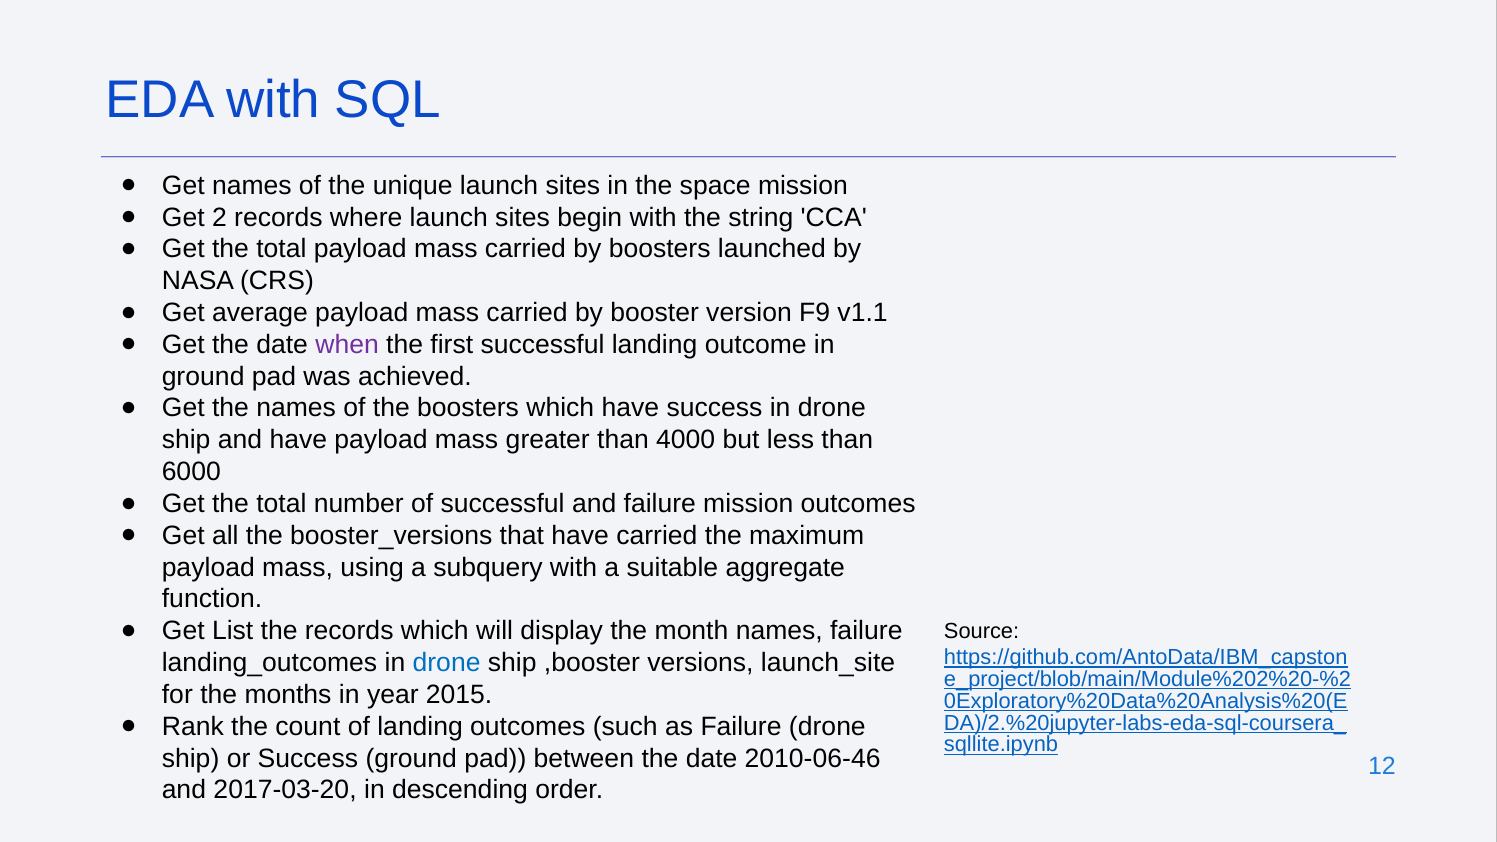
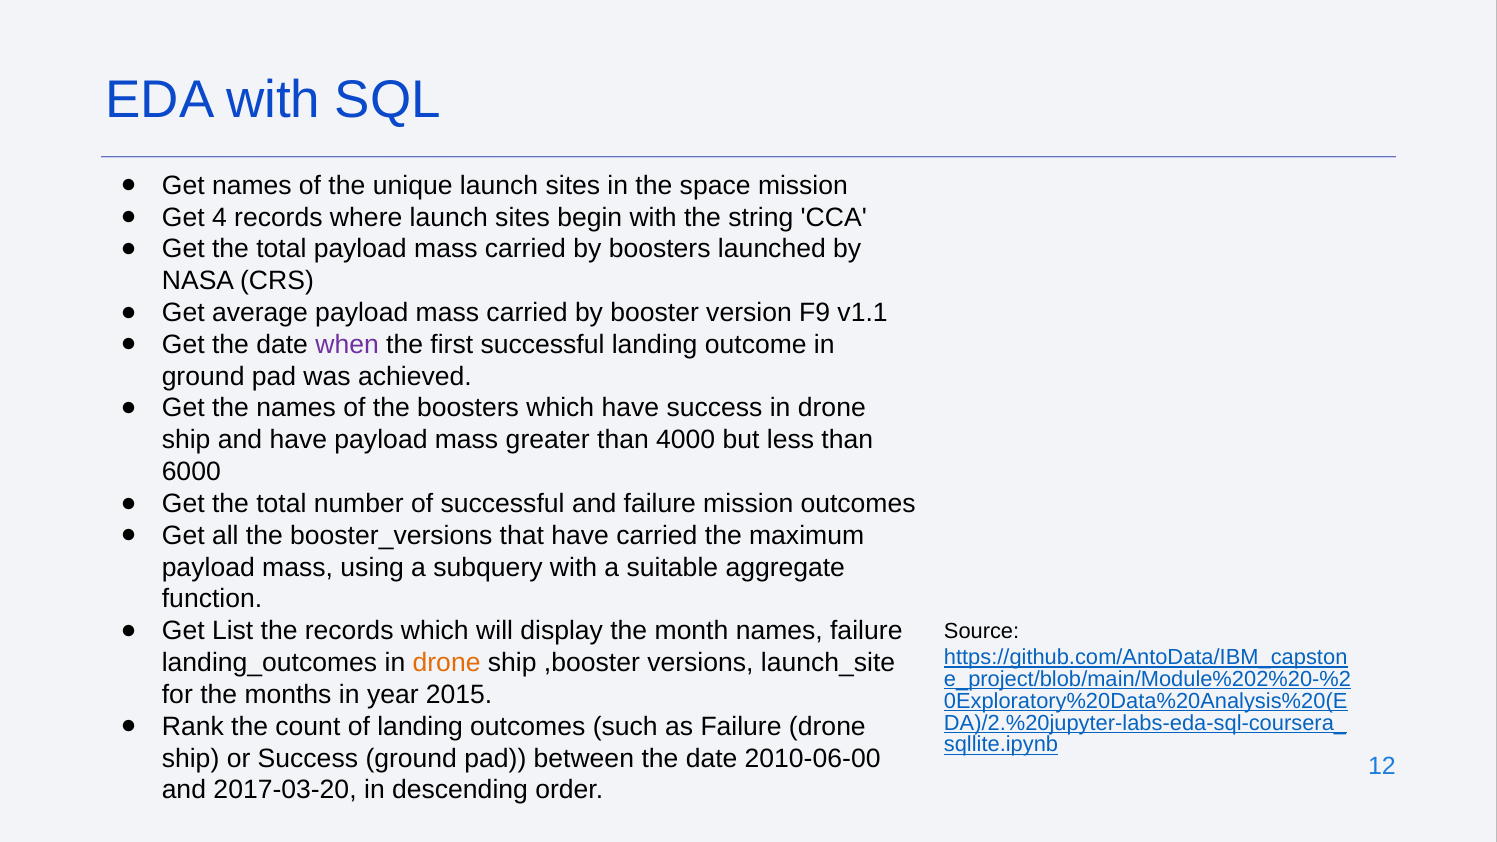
2: 2 -> 4 (219, 217)
drone colour: blue -> orange (447, 663)
2010-06-46: 2010-06-46 -> 2010-06-00 (813, 758)
